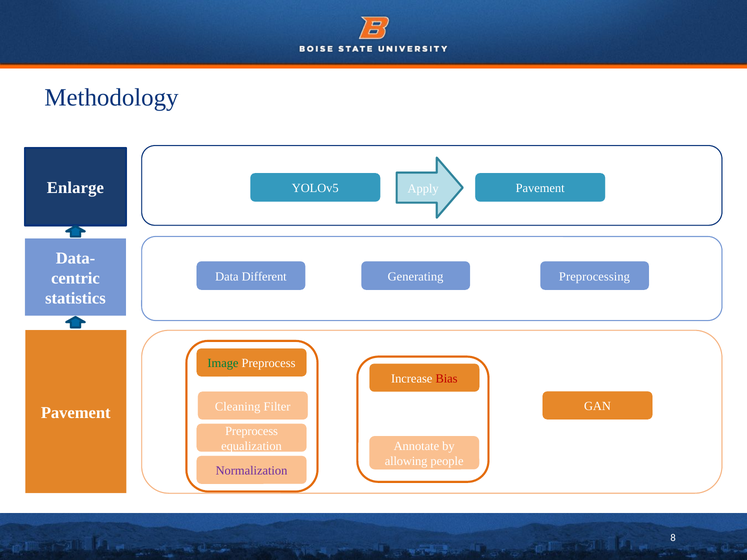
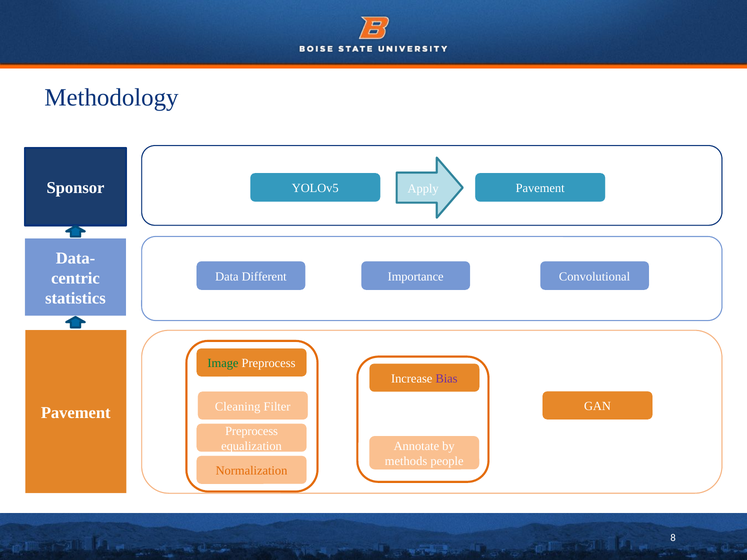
Enlarge: Enlarge -> Sponsor (75, 188)
Generating: Generating -> Importance (416, 277)
Preprocessing: Preprocessing -> Convolutional (595, 277)
Bias colour: red -> purple (447, 379)
allowing: allowing -> methods (406, 461)
Normalization colour: purple -> orange (251, 471)
